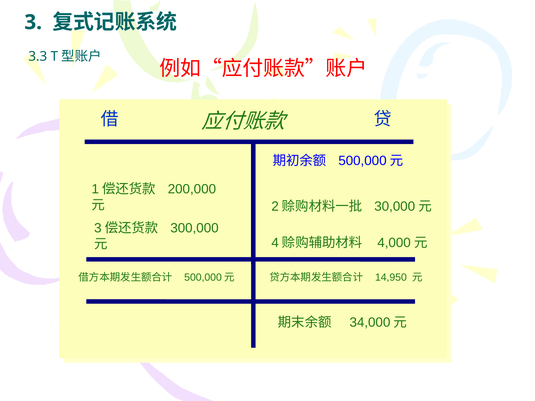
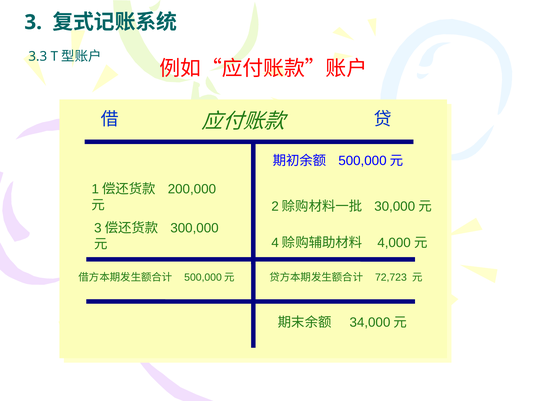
14,950: 14,950 -> 72,723 (391, 278)
